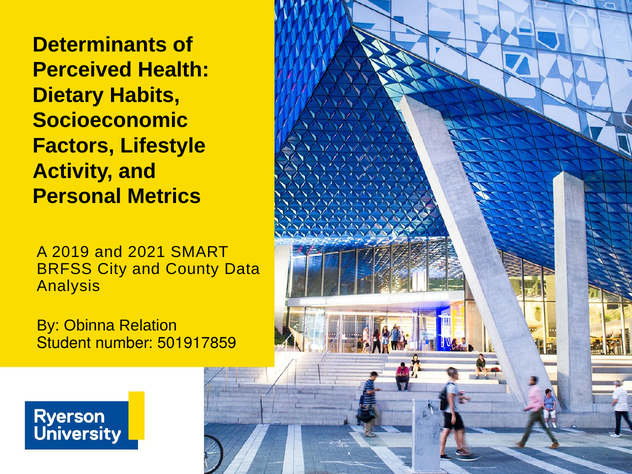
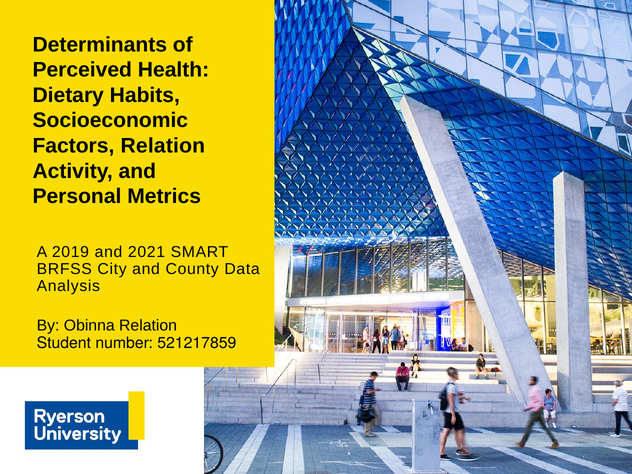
Factors Lifestyle: Lifestyle -> Relation (163, 146)
501917859: 501917859 -> 521217859 (197, 343)
